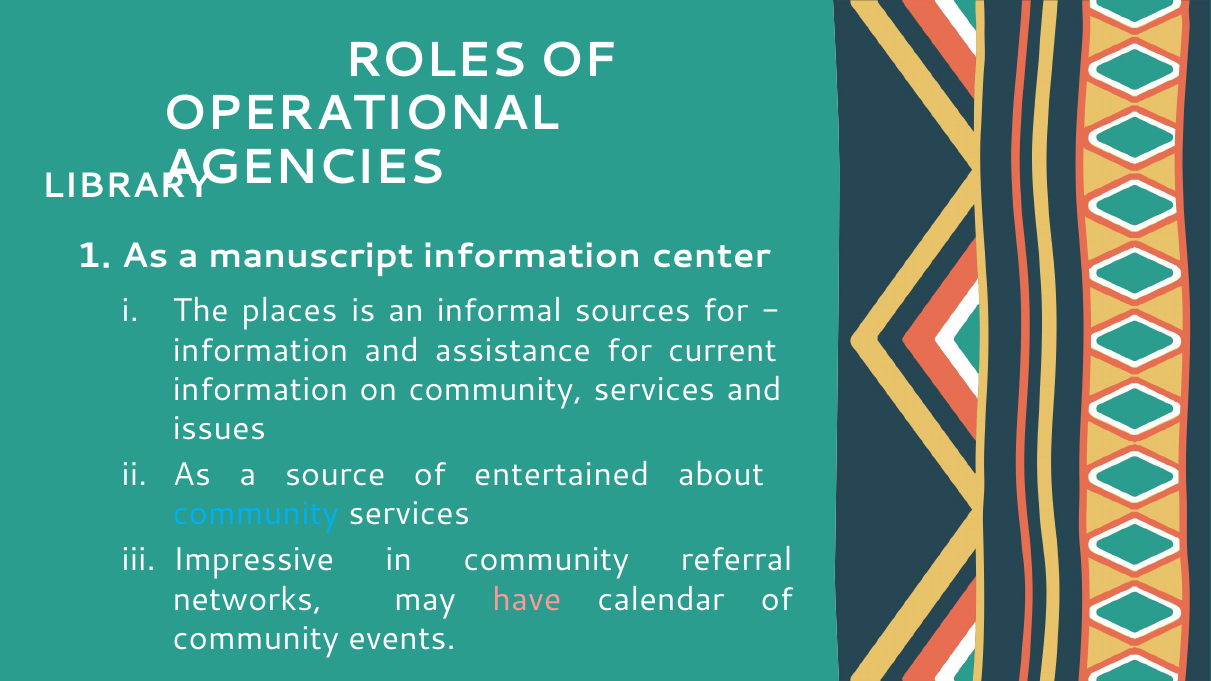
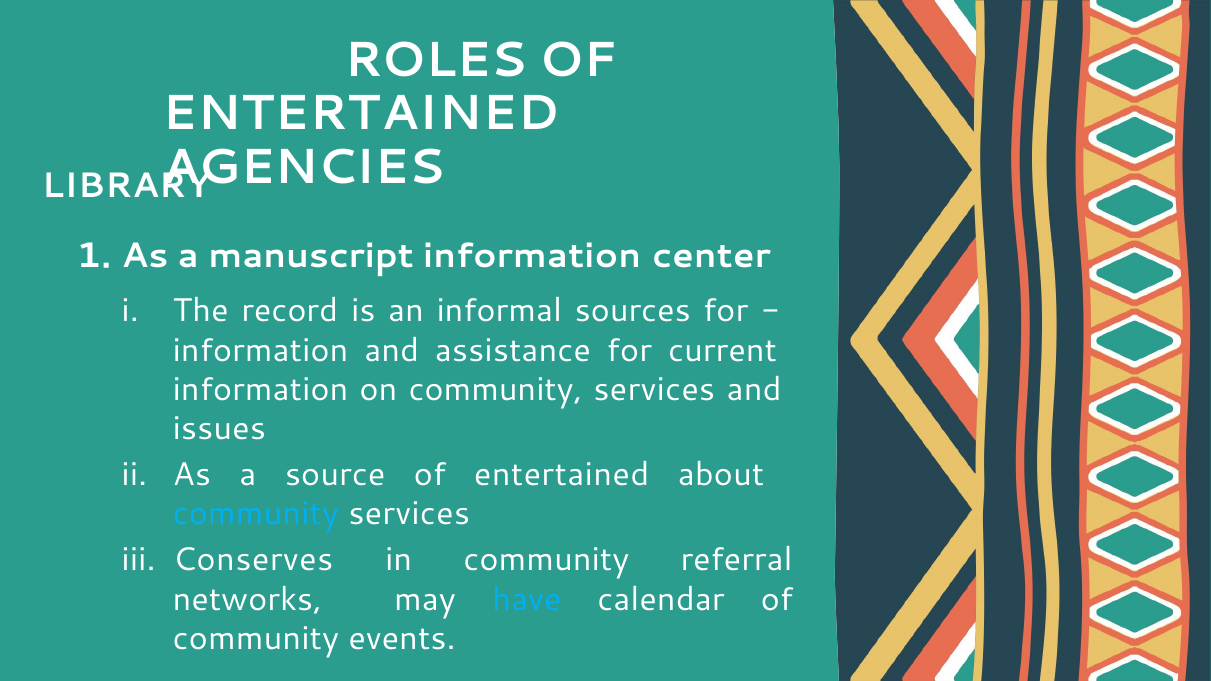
OPERATIONAL: OPERATIONAL -> ENTERTAINED (361, 114)
places: places -> record (290, 311)
Impressive: Impressive -> Conserves (253, 560)
have colour: pink -> light blue (527, 599)
